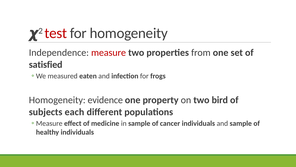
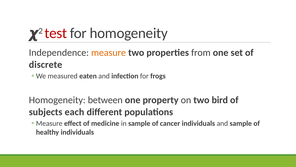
measure colour: red -> orange (109, 53)
satisfied: satisfied -> discrete (46, 64)
evidence: evidence -> between (105, 100)
